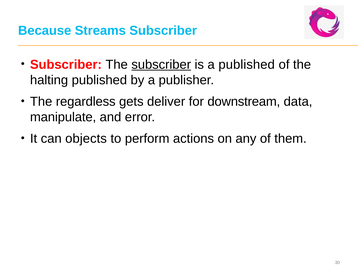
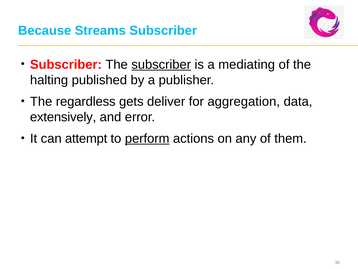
a published: published -> mediating (247, 64)
downstream: downstream -> aggregation (244, 101)
manipulate: manipulate -> extensively (63, 117)
objects: objects -> attempt (86, 138)
perform underline: none -> present (147, 138)
